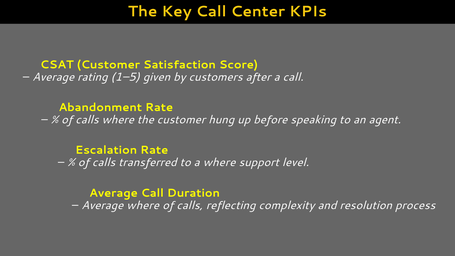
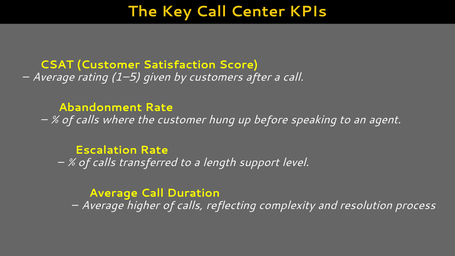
a where: where -> length (219, 162)
Average where: where -> higher (143, 205)
